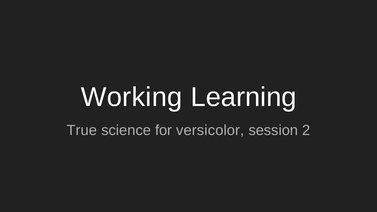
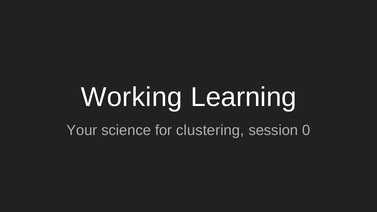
True: True -> Your (82, 130)
versicolor: versicolor -> clustering (210, 130)
2: 2 -> 0 (306, 130)
